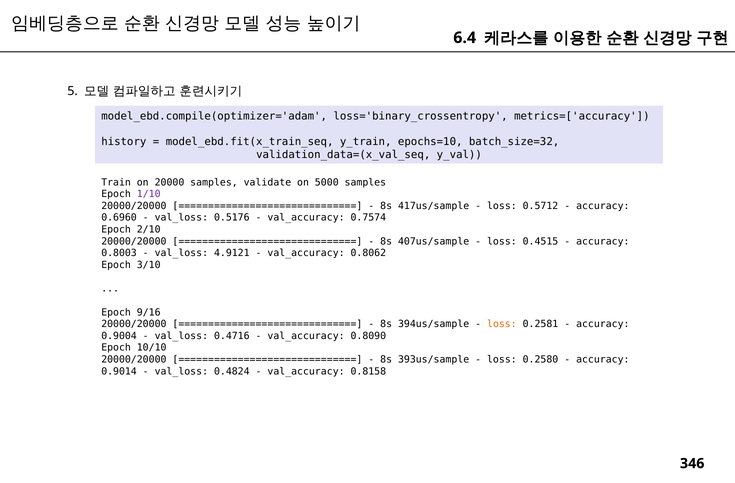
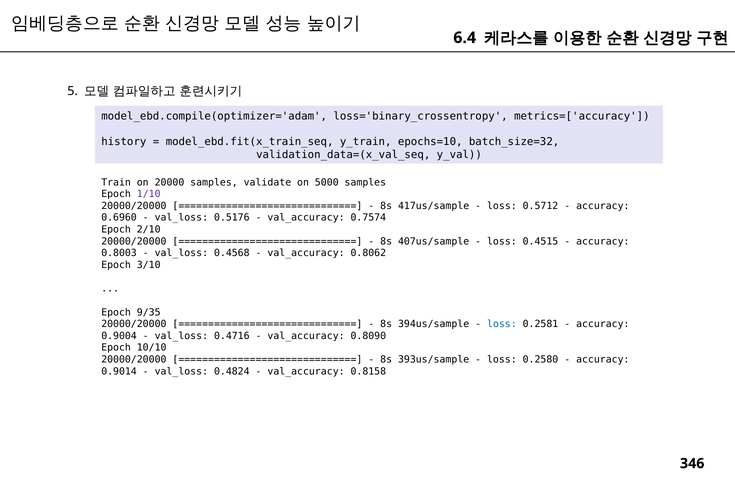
4.9121: 4.9121 -> 0.4568 (232, 253)
9/16: 9/16 -> 9/35 (149, 312)
loss colour: orange -> blue (502, 324)
